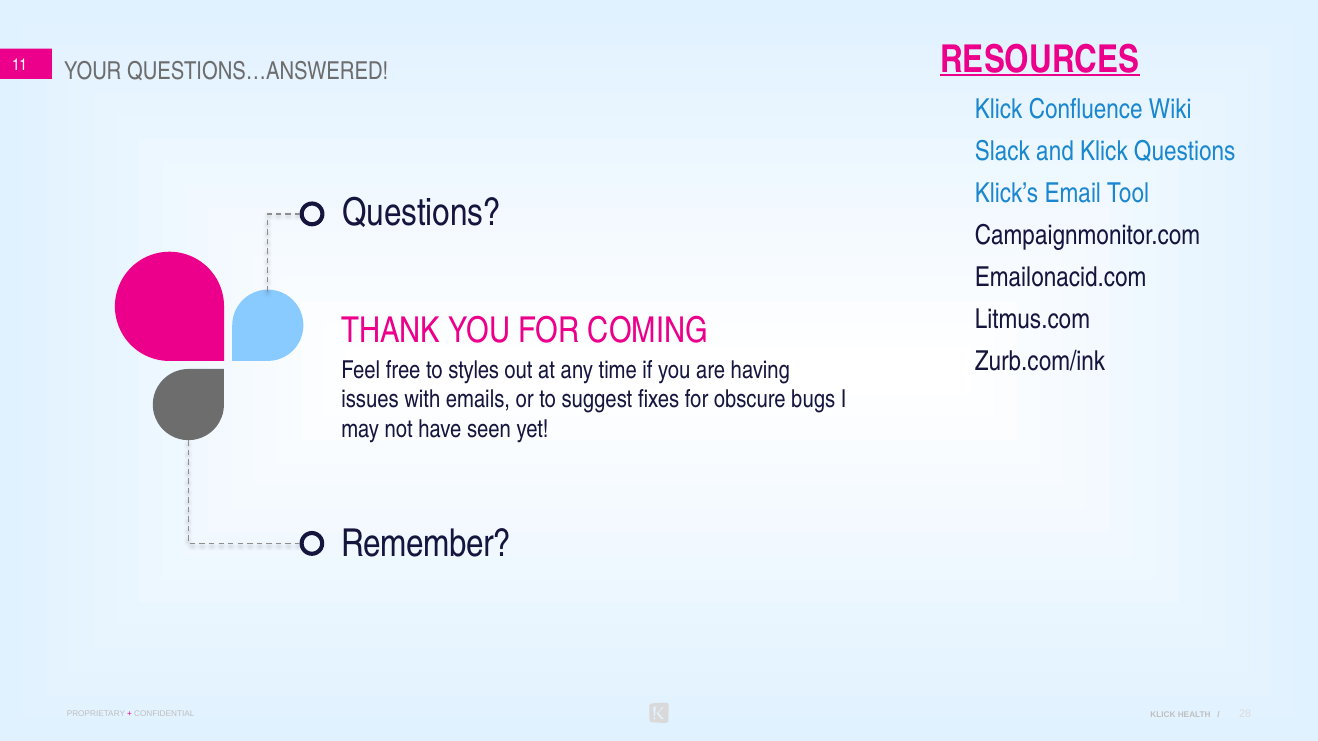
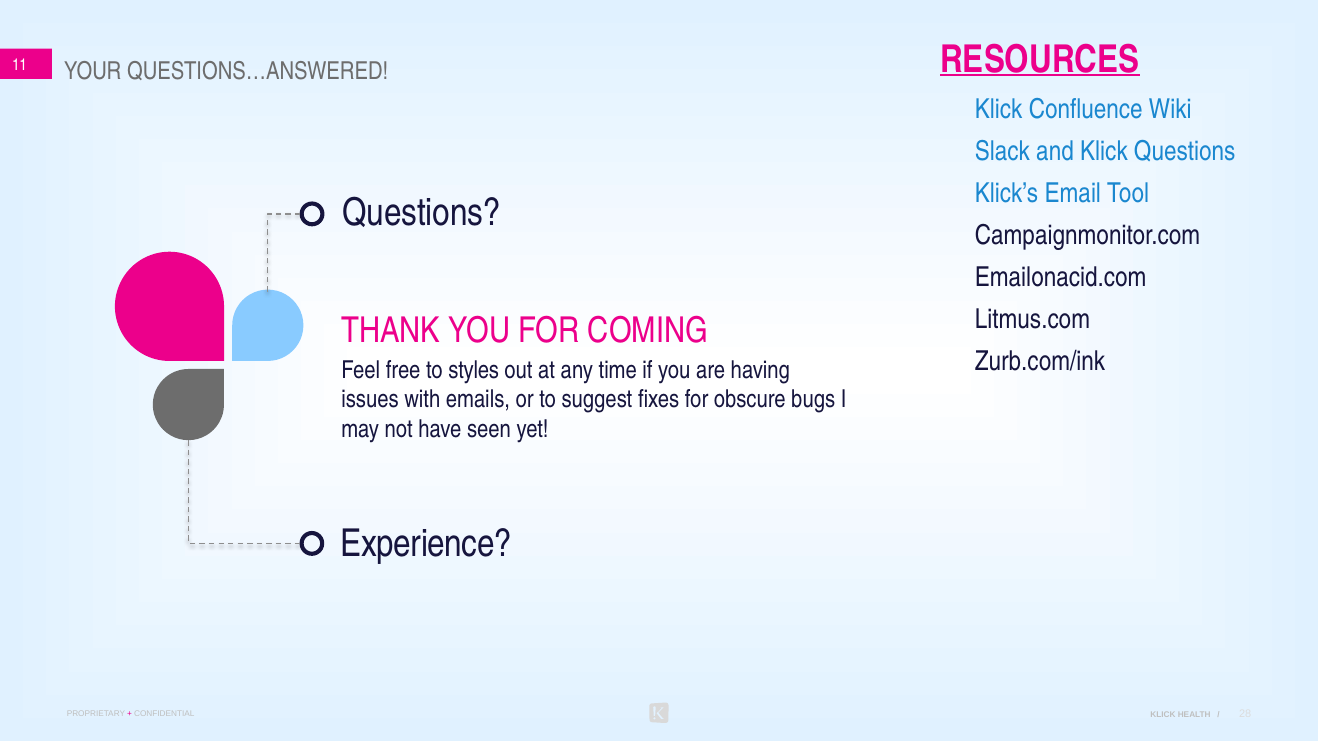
Remember: Remember -> Experience (426, 544)
